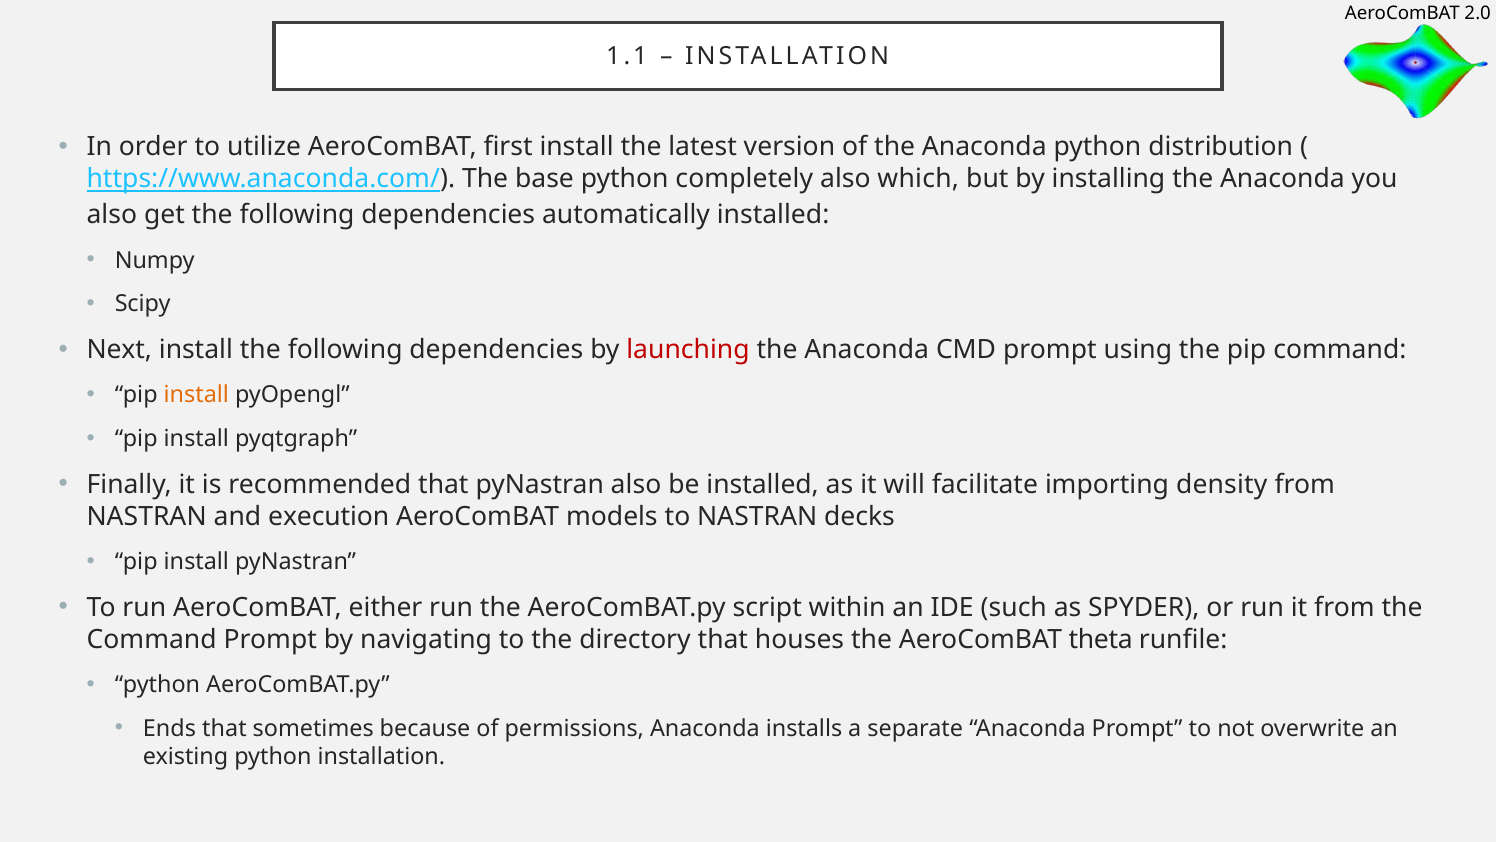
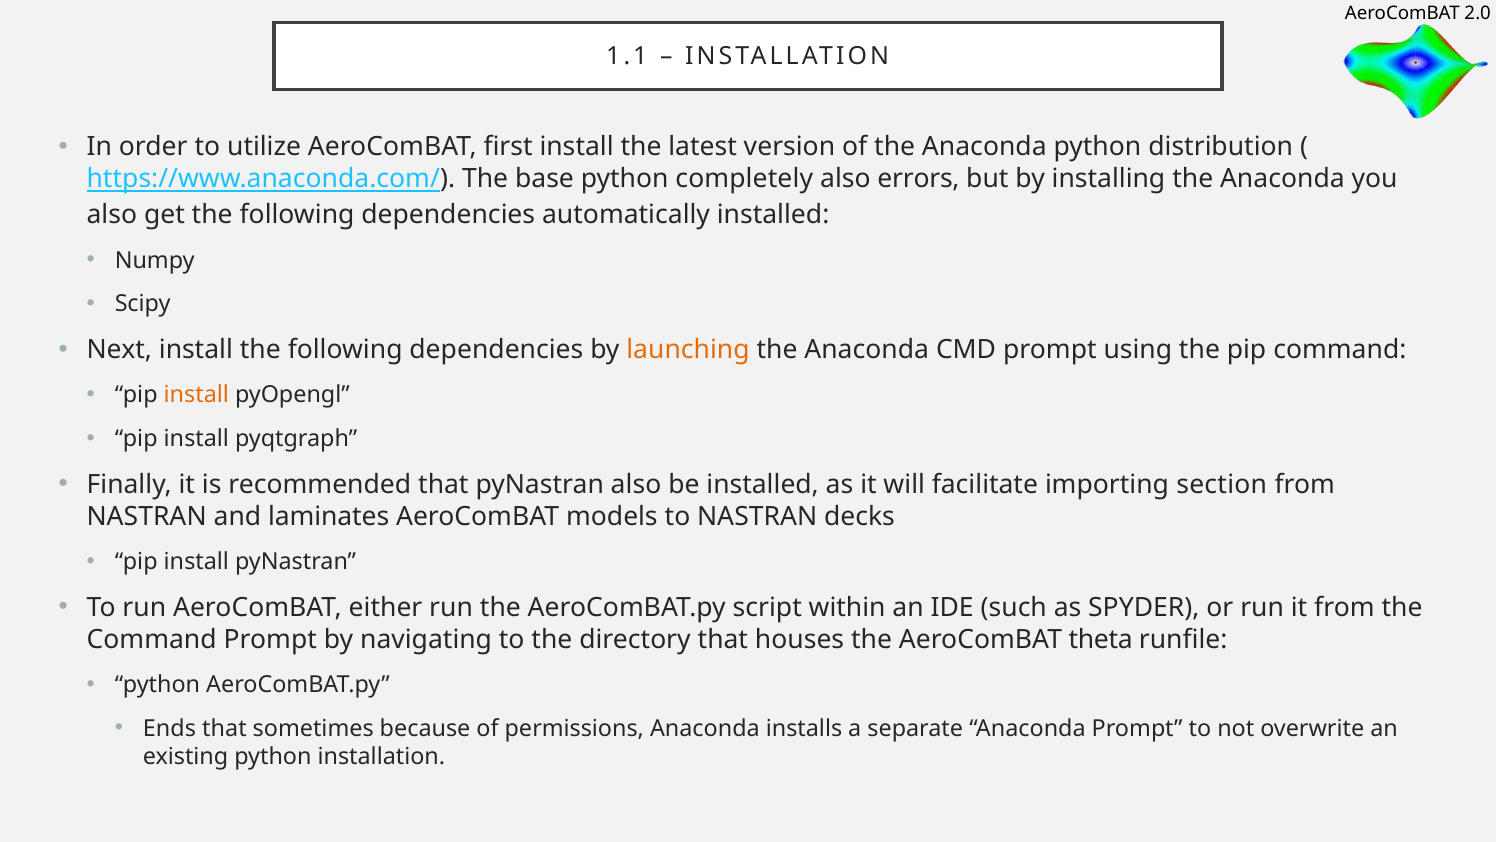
which: which -> errors (919, 179)
launching colour: red -> orange (688, 350)
density: density -> section (1222, 484)
execution: execution -> laminates (329, 516)
